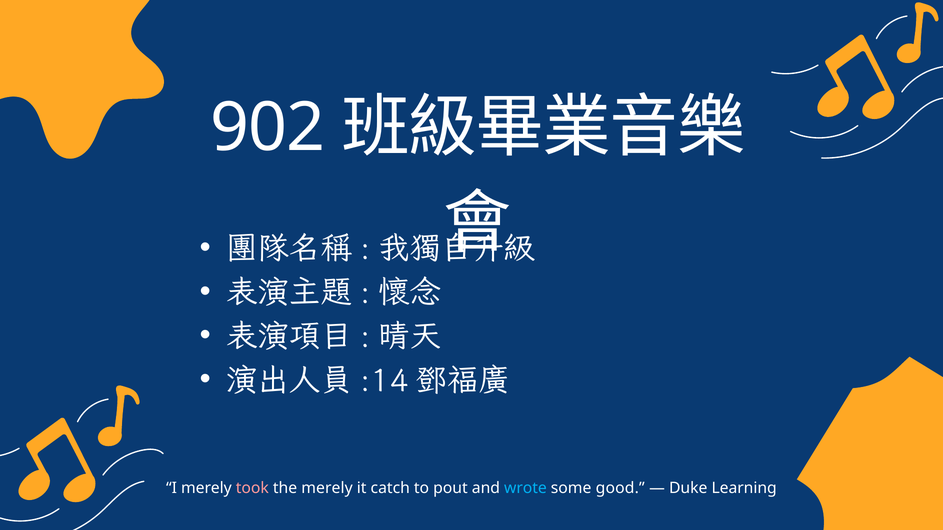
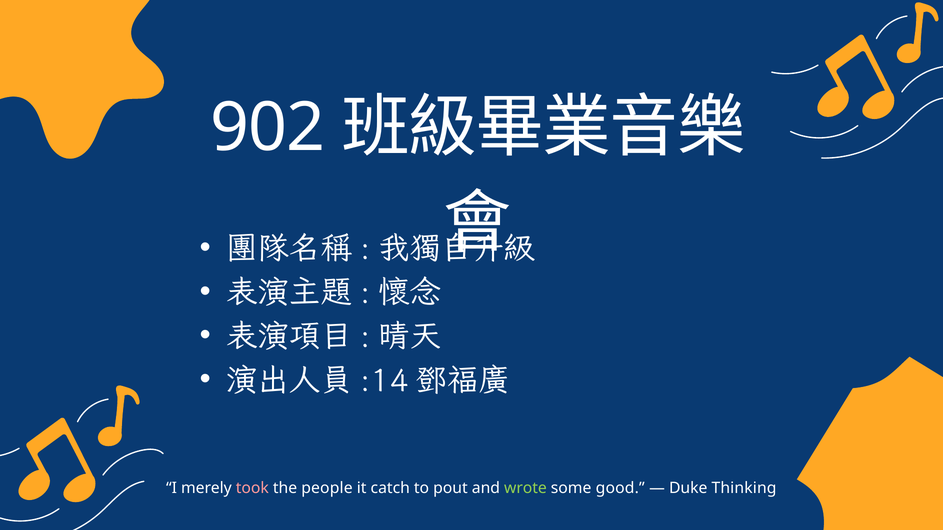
the merely: merely -> people (327, 489)
wrote colour: light blue -> light green (525, 489)
Learning: Learning -> Thinking (744, 489)
